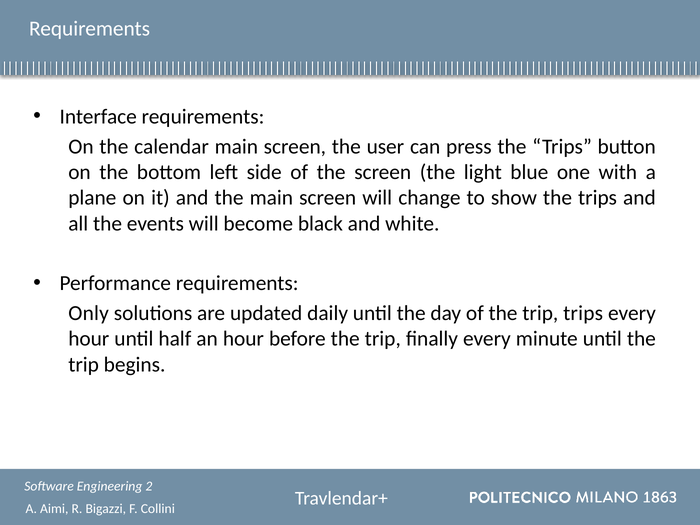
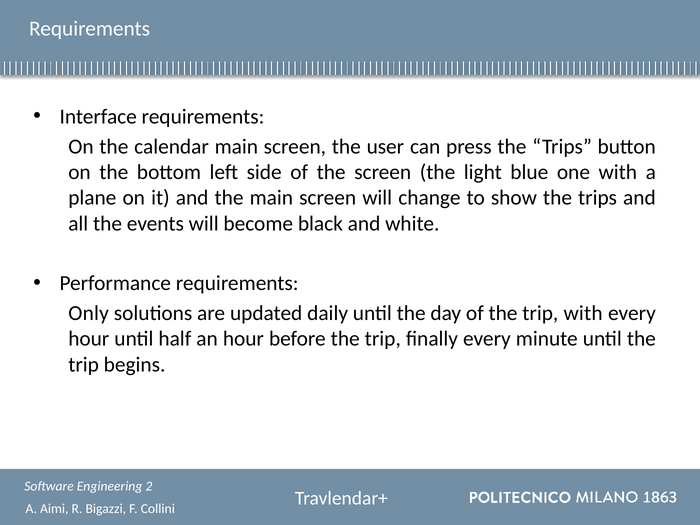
trip trips: trips -> with (583, 313)
